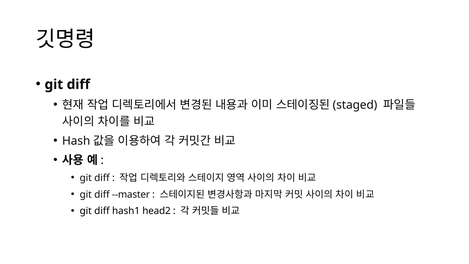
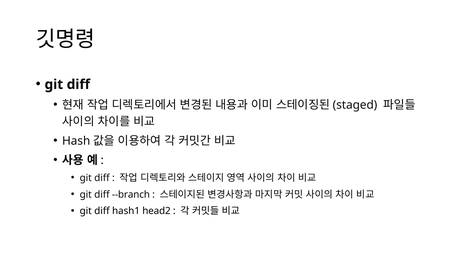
--master: --master -> --branch (131, 194)
